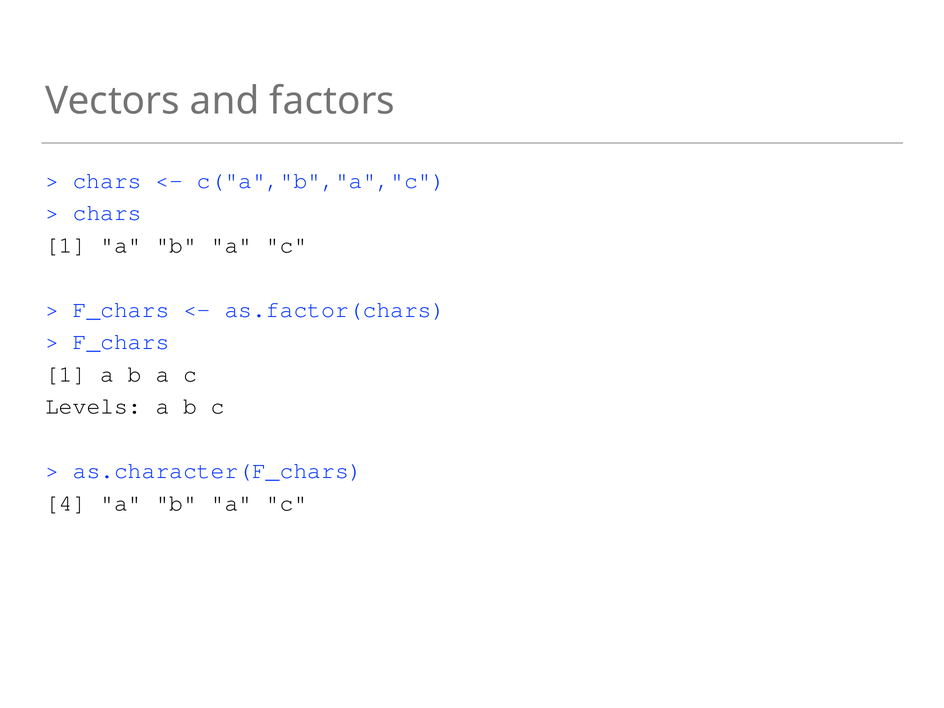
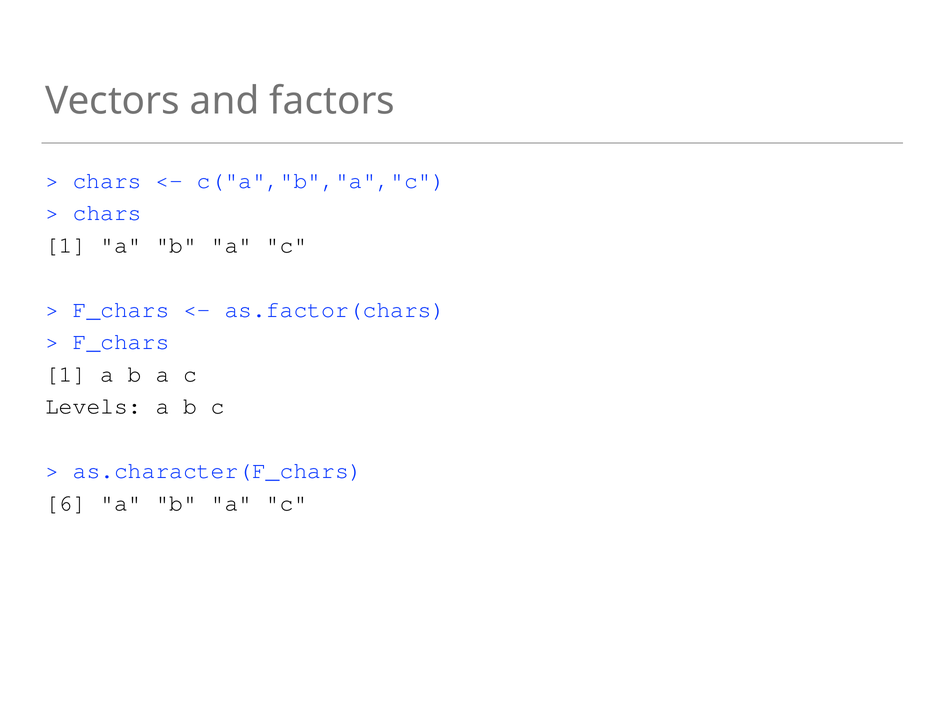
4: 4 -> 6 (66, 503)
